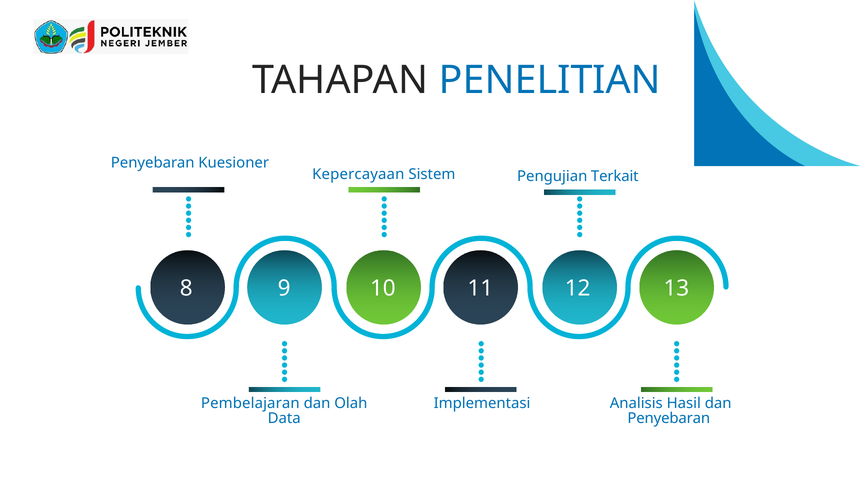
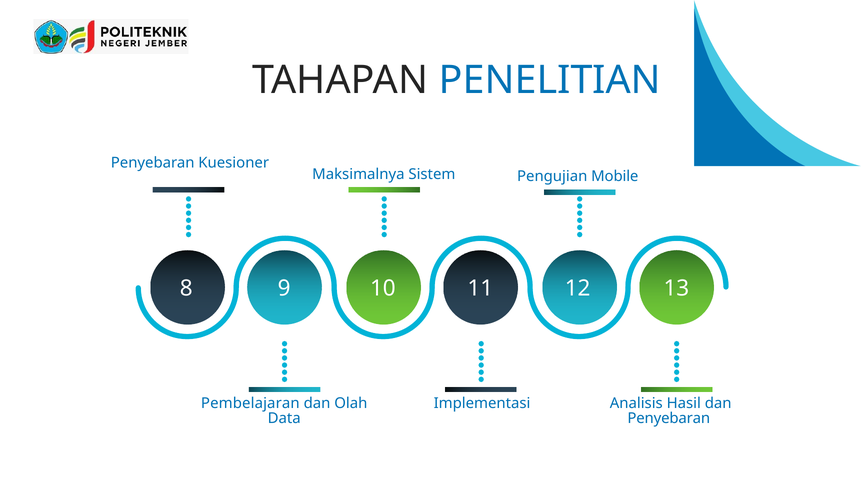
Kepercayaan: Kepercayaan -> Maksimalnya (358, 174)
Terkait: Terkait -> Mobile (615, 176)
